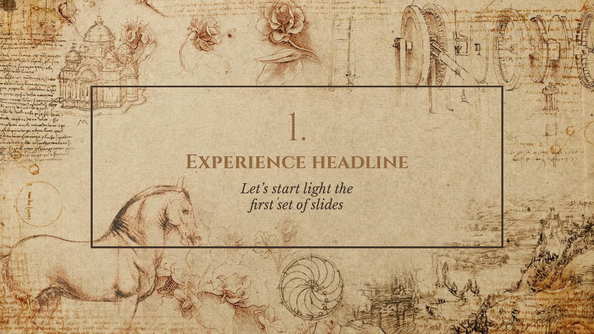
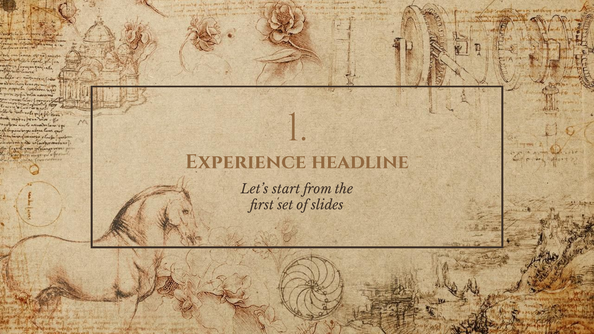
light: light -> from (318, 189)
